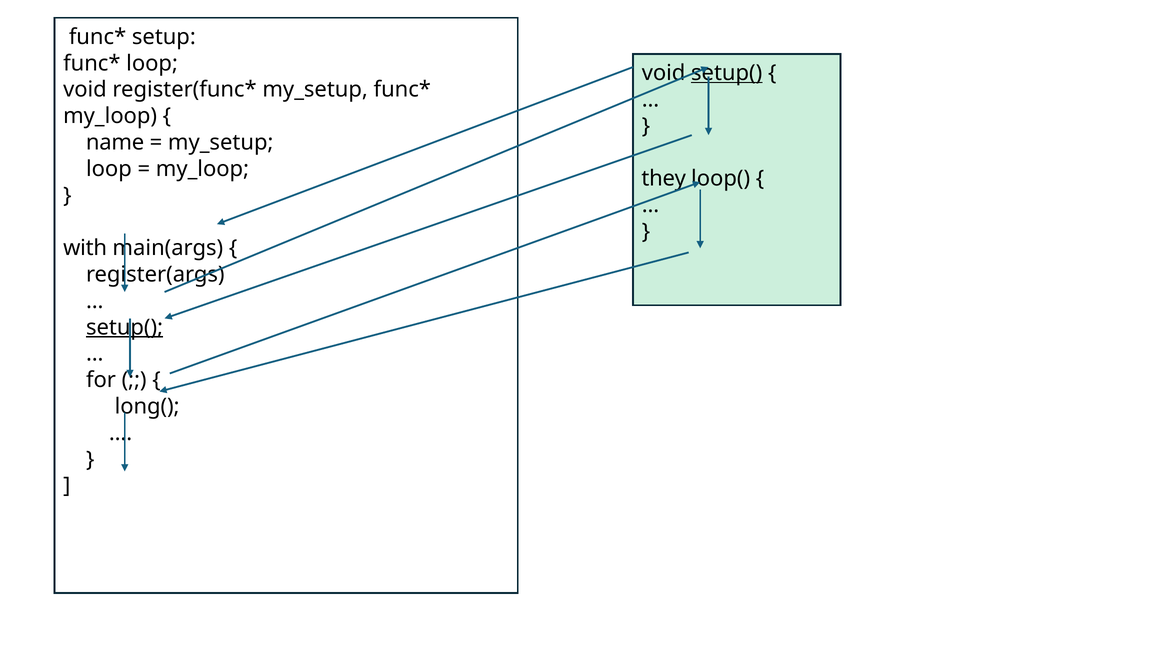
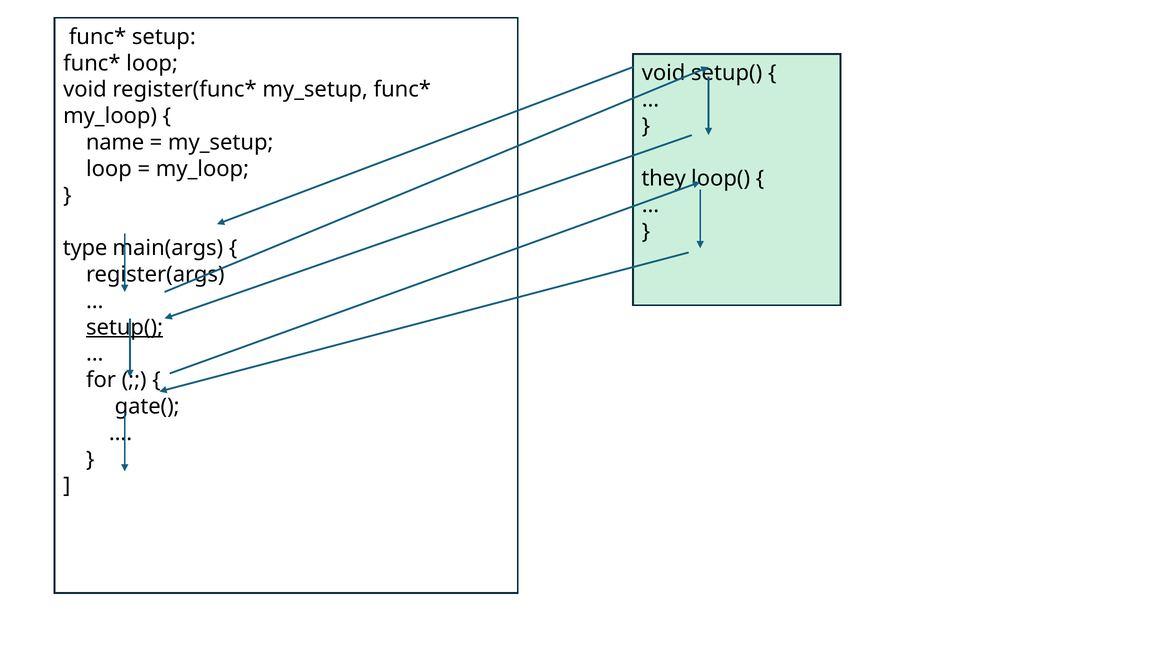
setup( underline: present -> none (727, 73)
with: with -> type (85, 248)
long(: long( -> gate( (147, 407)
